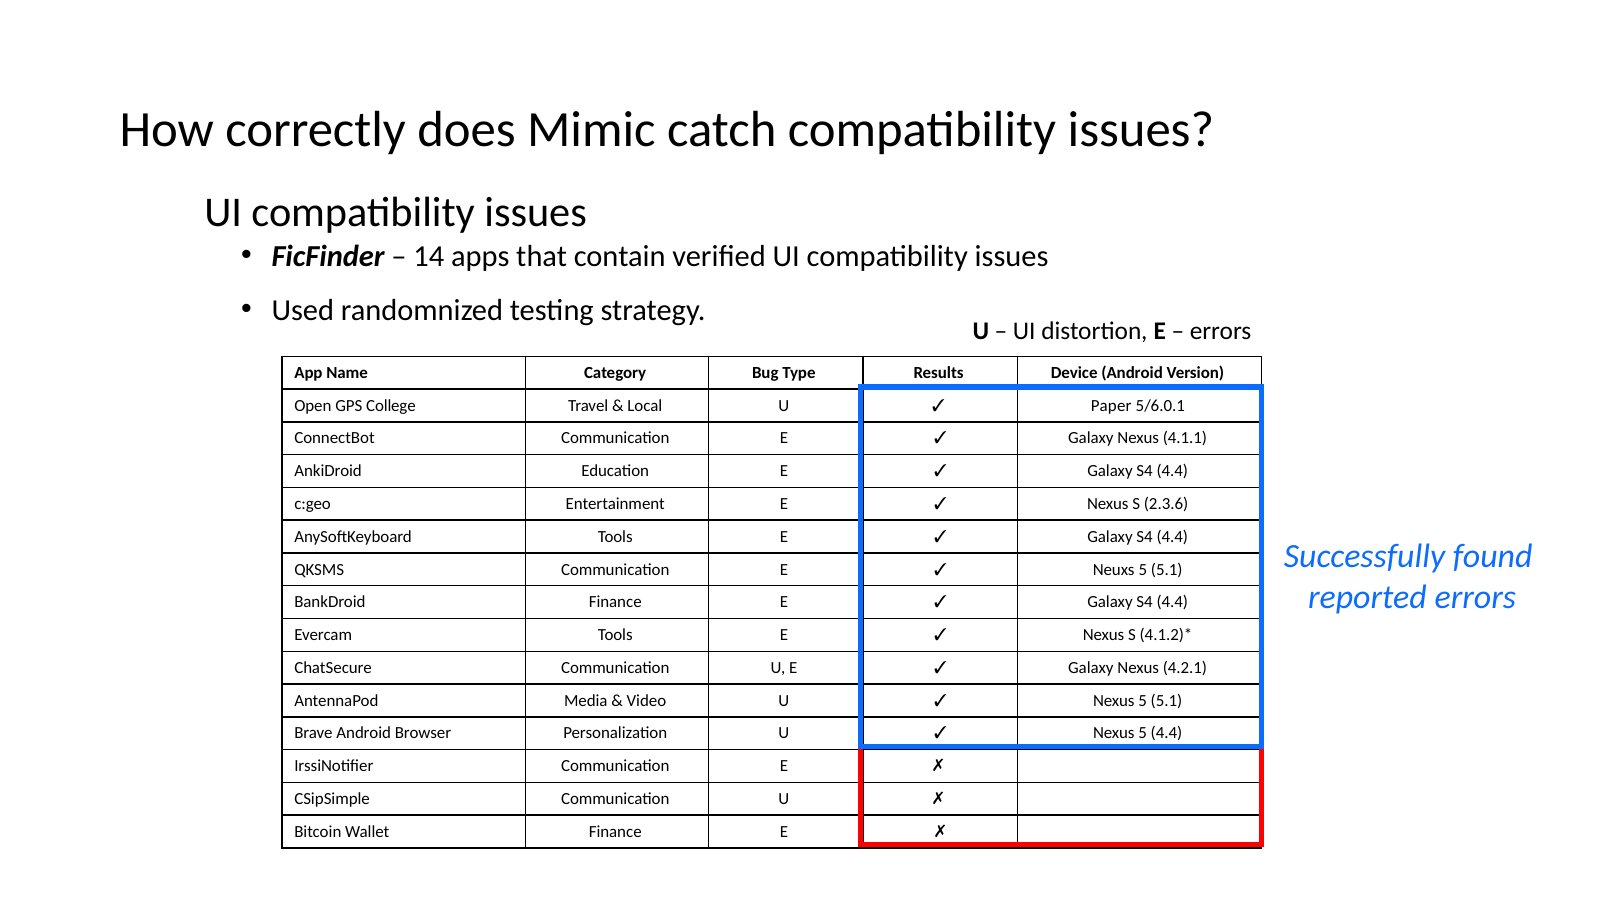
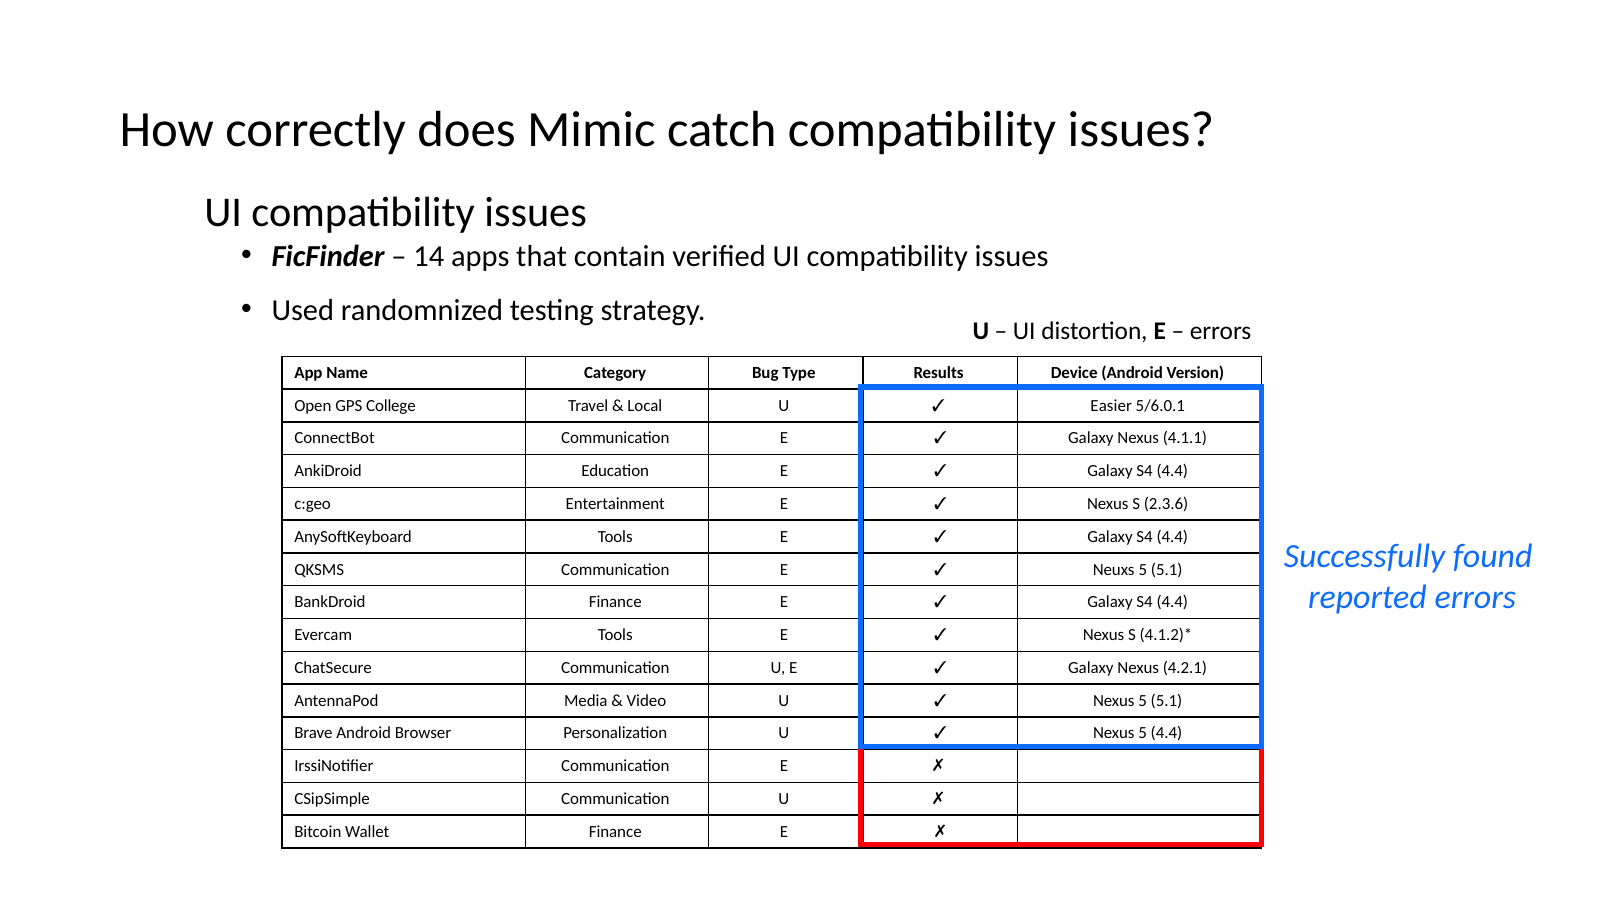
Paper: Paper -> Easier (1111, 405)
